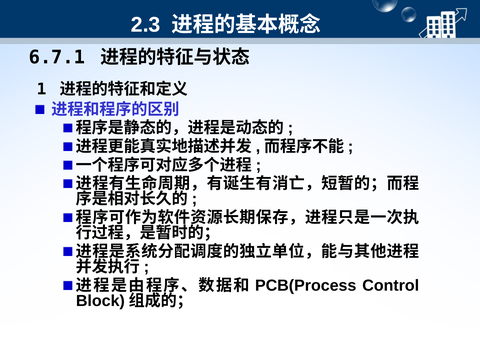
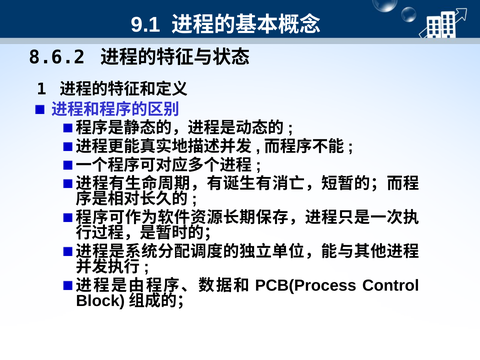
2.3: 2.3 -> 9.1 (146, 25)
6.7.1: 6.7.1 -> 8.6.2 (57, 57)
